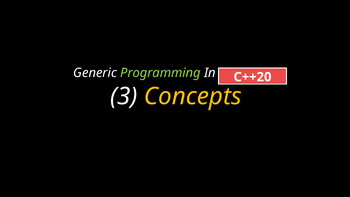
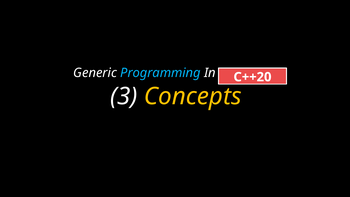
Programming colour: light green -> light blue (160, 73)
